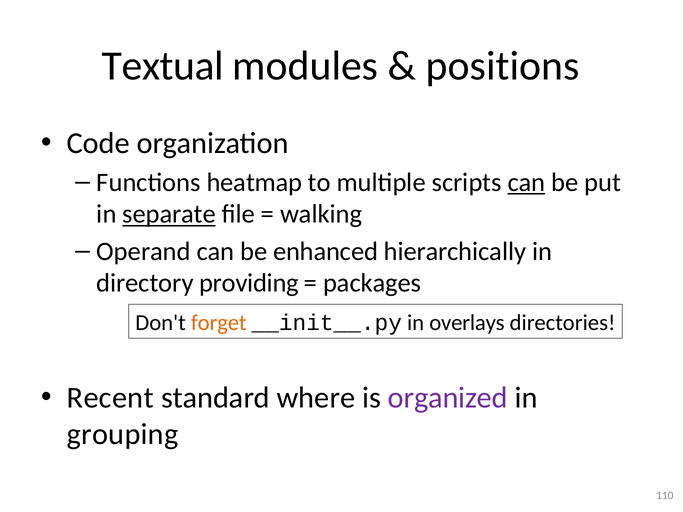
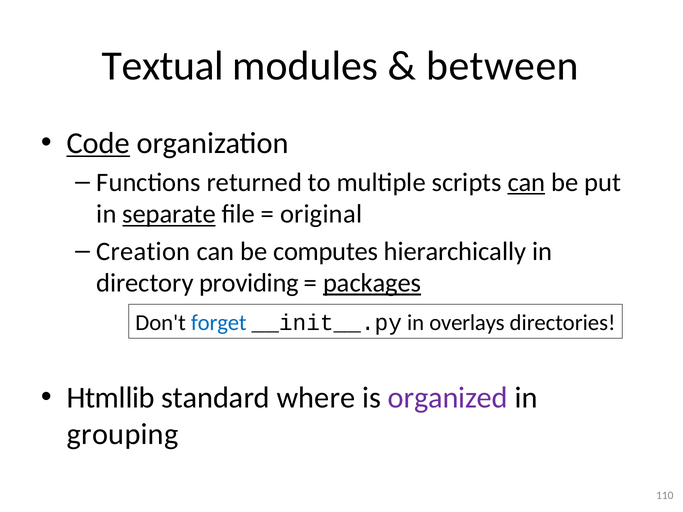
positions: positions -> between (502, 66)
Code underline: none -> present (98, 143)
heatmap: heatmap -> returned (254, 182)
walking: walking -> original (321, 214)
Operand: Operand -> Creation (143, 251)
enhanced: enhanced -> computes (326, 251)
packages underline: none -> present (372, 283)
forget colour: orange -> blue (219, 323)
Recent: Recent -> Htmllib (111, 398)
